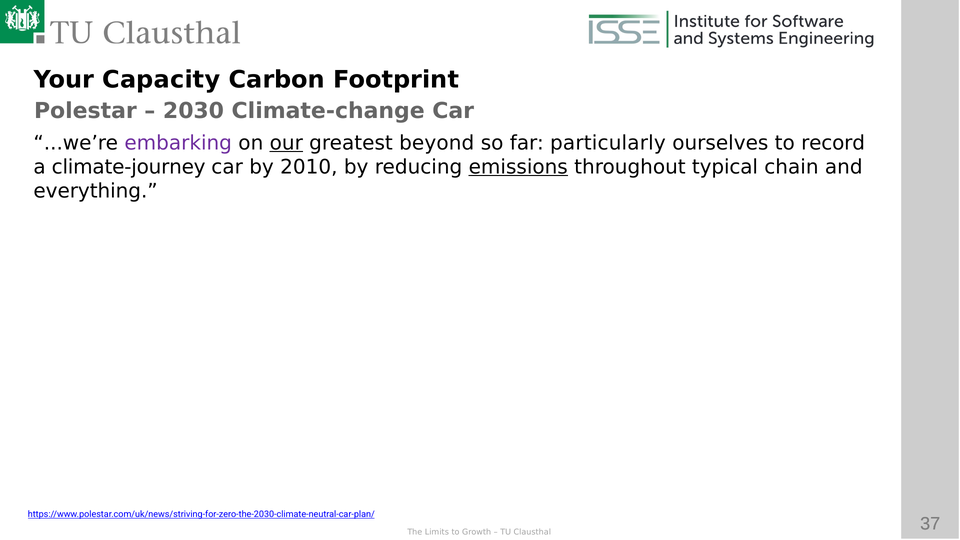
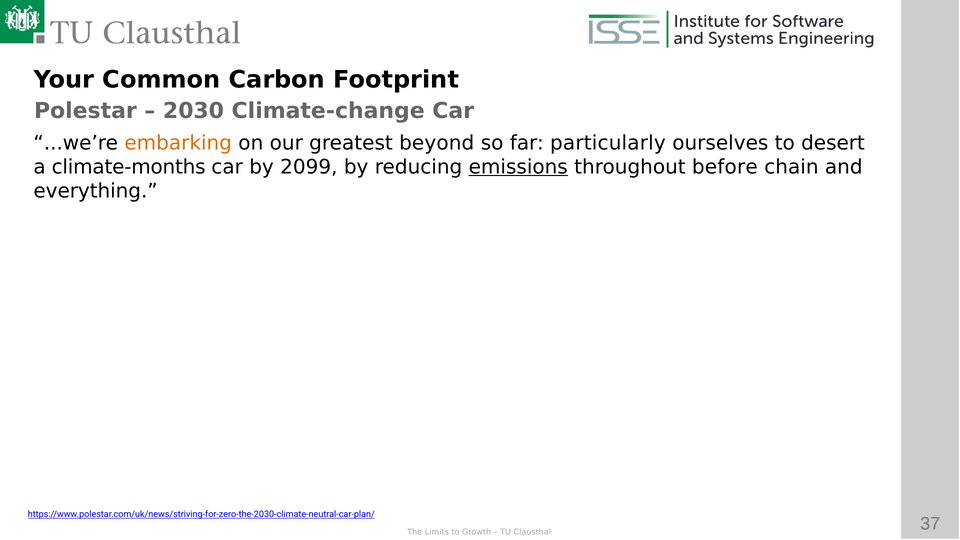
Capacity: Capacity -> Common (161, 80)
embarking colour: purple -> orange (178, 143)
our underline: present -> none (286, 143)
record: record -> desert (833, 143)
climate-journey: climate-journey -> climate-months (129, 167)
2010: 2010 -> 2099 (309, 167)
typical: typical -> before (725, 167)
